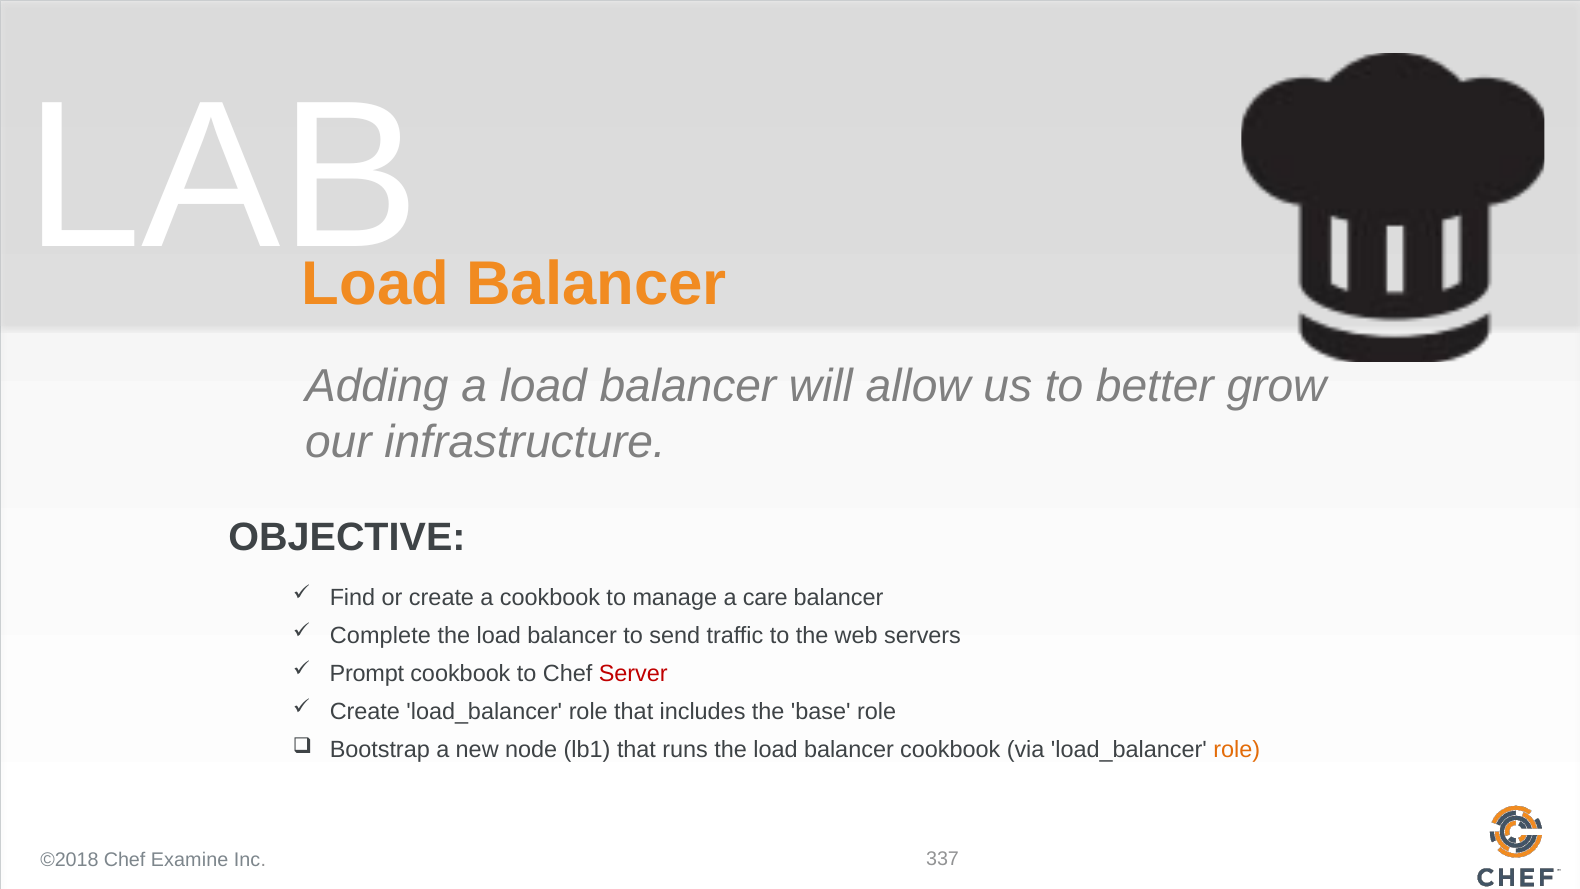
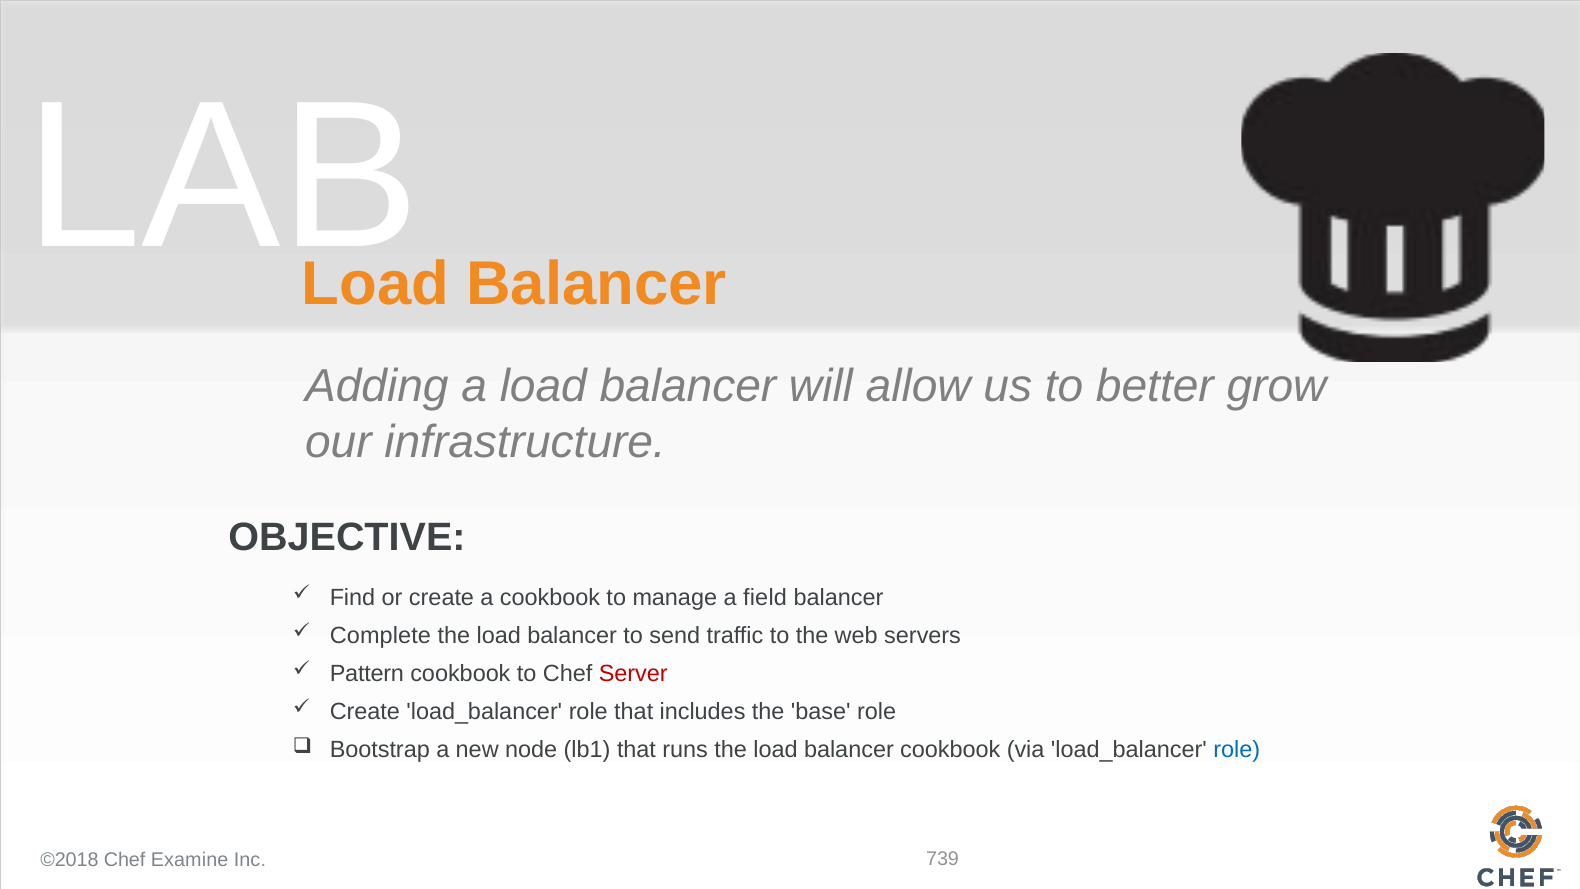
care: care -> field (765, 598)
Prompt: Prompt -> Pattern (367, 674)
role colour: orange -> blue (1237, 750)
337: 337 -> 739 (943, 859)
